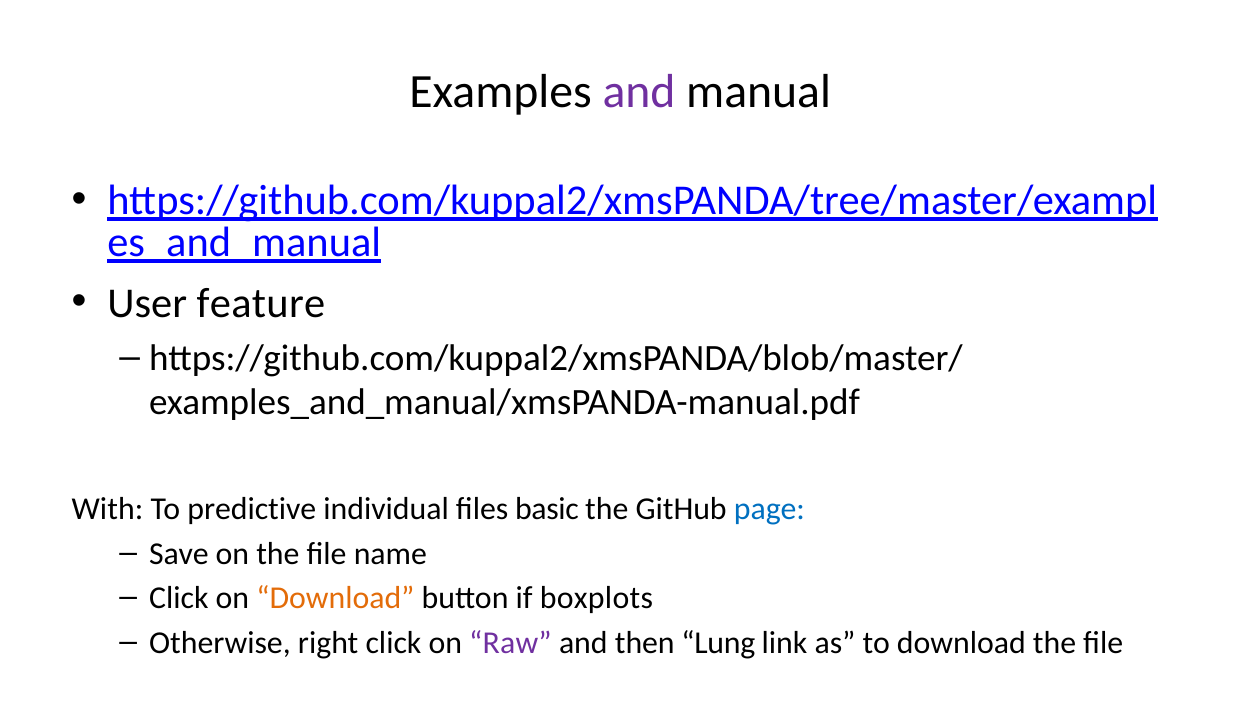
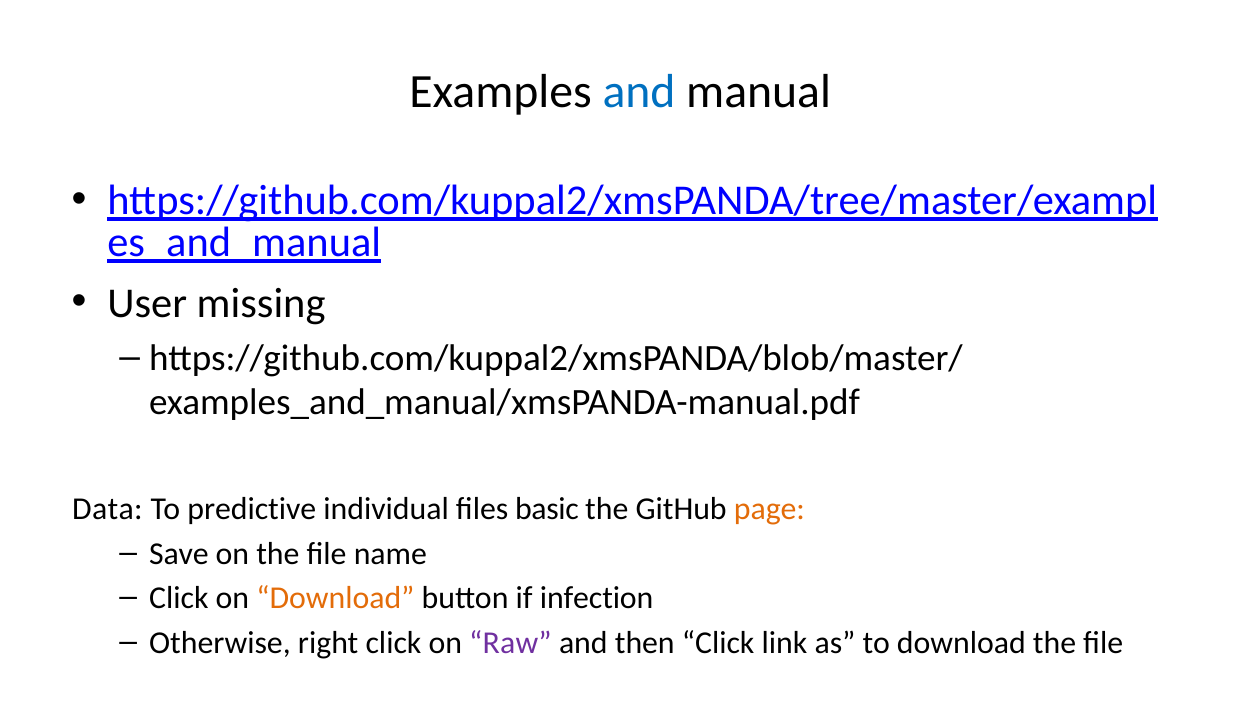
and colour: purple -> blue (639, 92)
feature: feature -> missing (261, 303)
With: With -> Data (107, 509)
page colour: blue -> orange (769, 509)
boxplots: boxplots -> infection (597, 598)
then Lung: Lung -> Click (718, 643)
